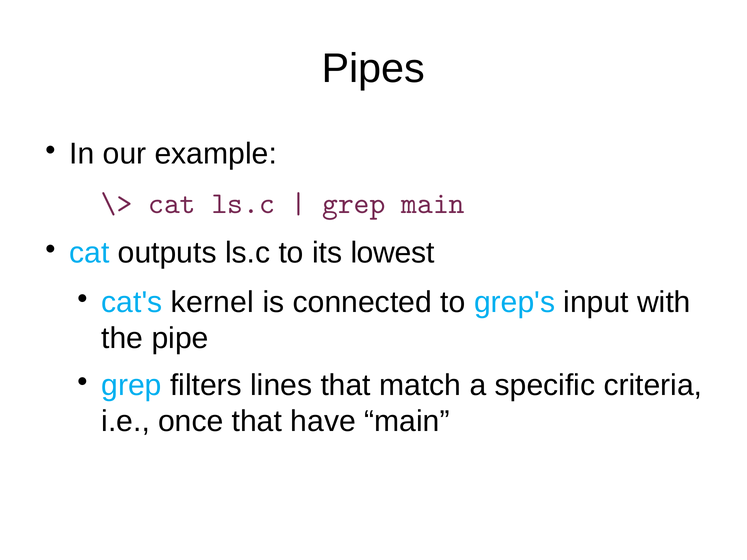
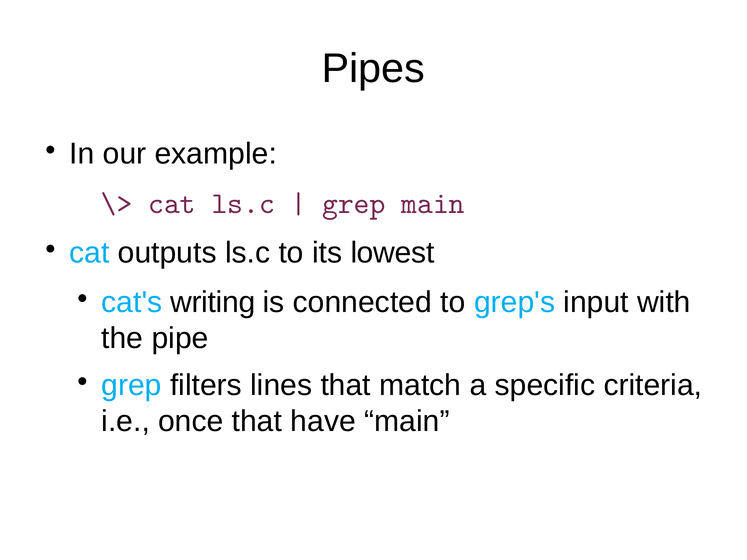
kernel: kernel -> writing (213, 302)
